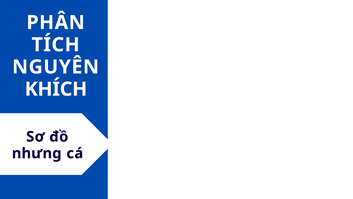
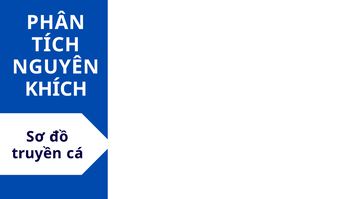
nhưng: nhưng -> truyền (37, 153)
